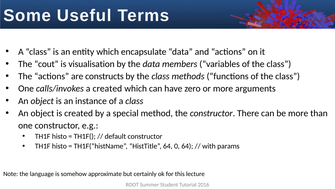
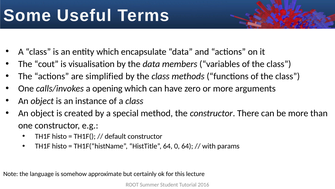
constructs: constructs -> simplified (104, 76)
a created: created -> opening (107, 88)
